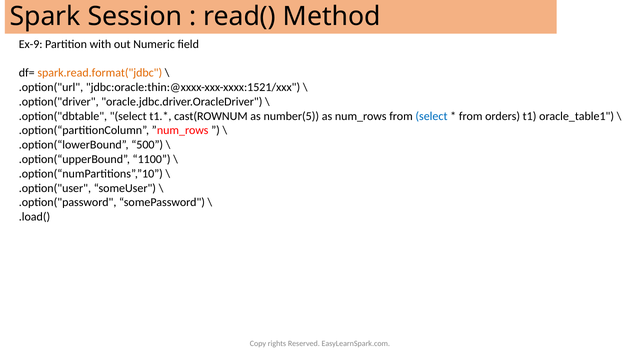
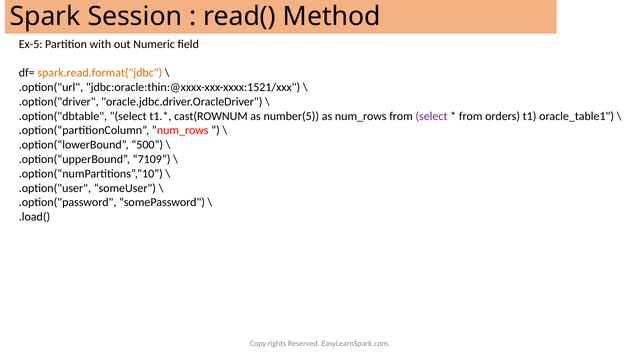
Ex-9: Ex-9 -> Ex-5 (31, 44)
select colour: blue -> purple (431, 116)
1100: 1100 -> 7109 (152, 159)
